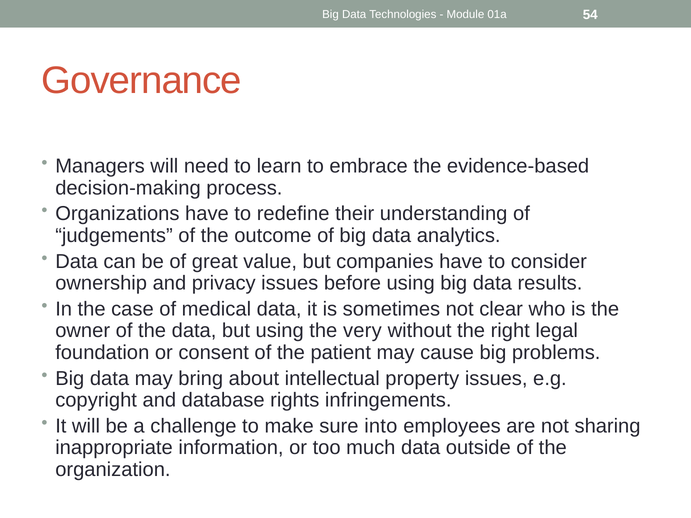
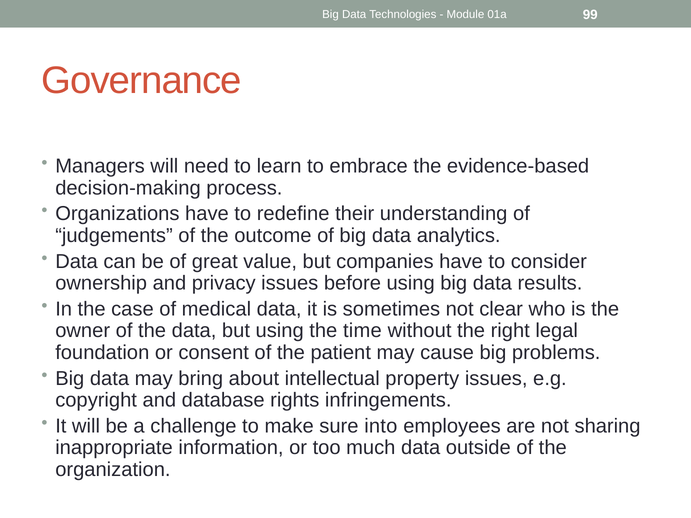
54: 54 -> 99 (590, 15)
very: very -> time (362, 331)
